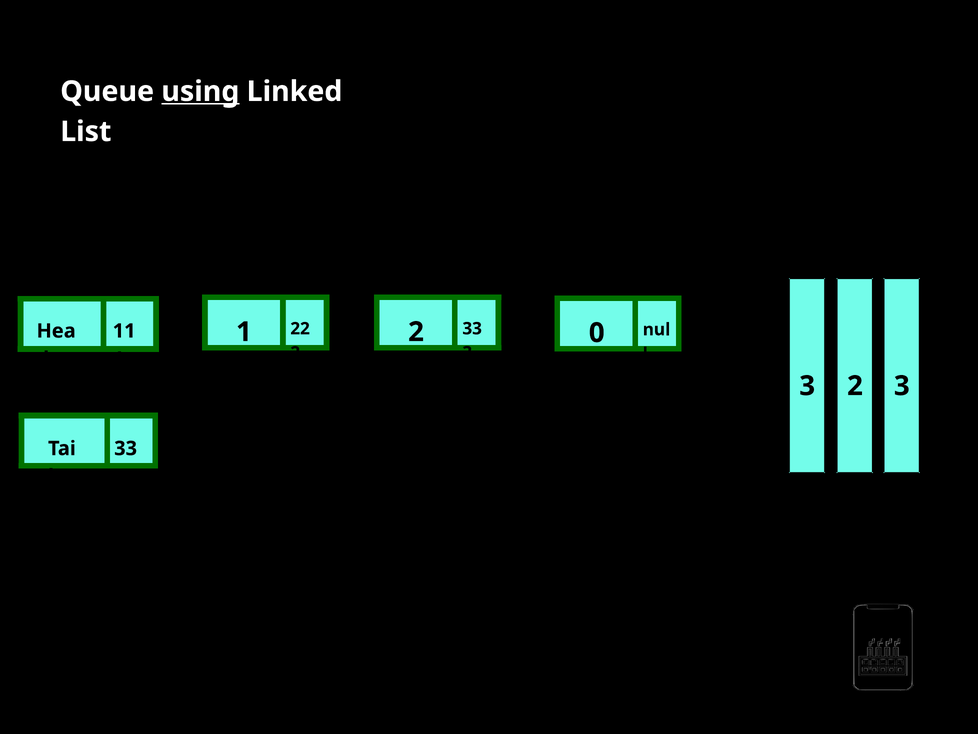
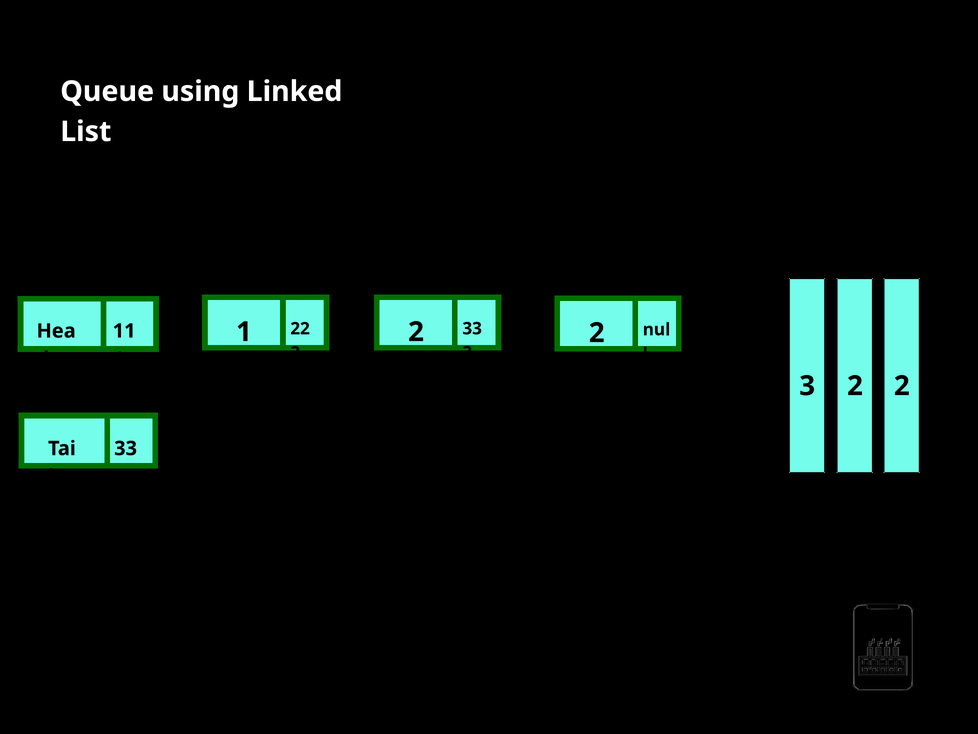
using underline: present -> none (200, 92)
1 2 0: 0 -> 2 (597, 333)
3 2 3: 3 -> 2 (902, 386)
